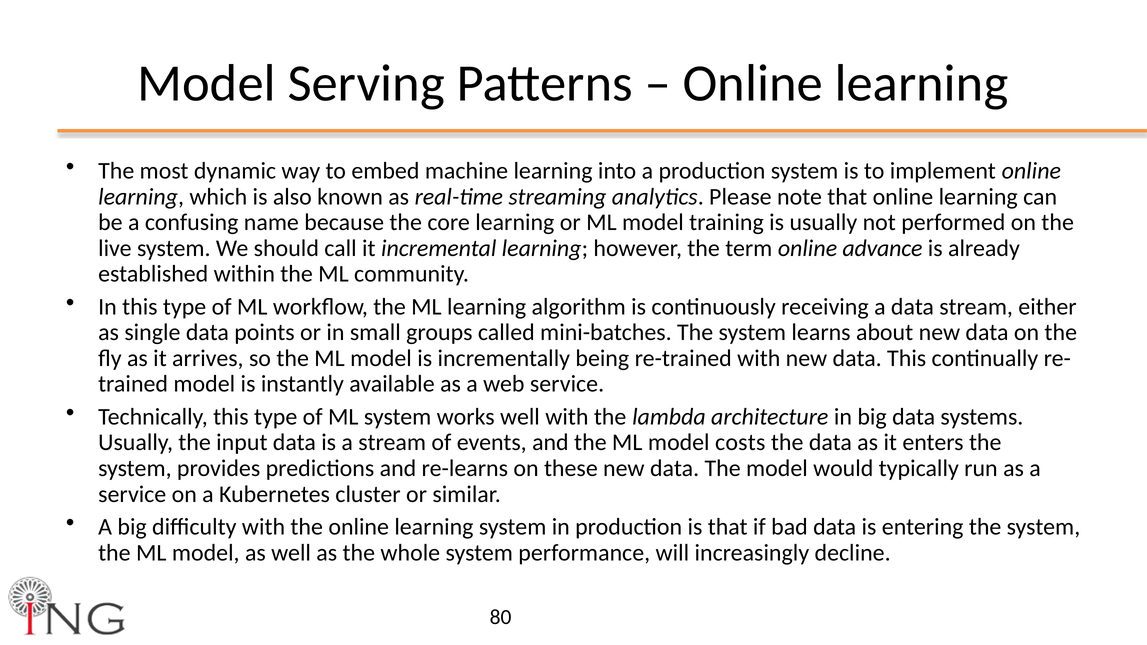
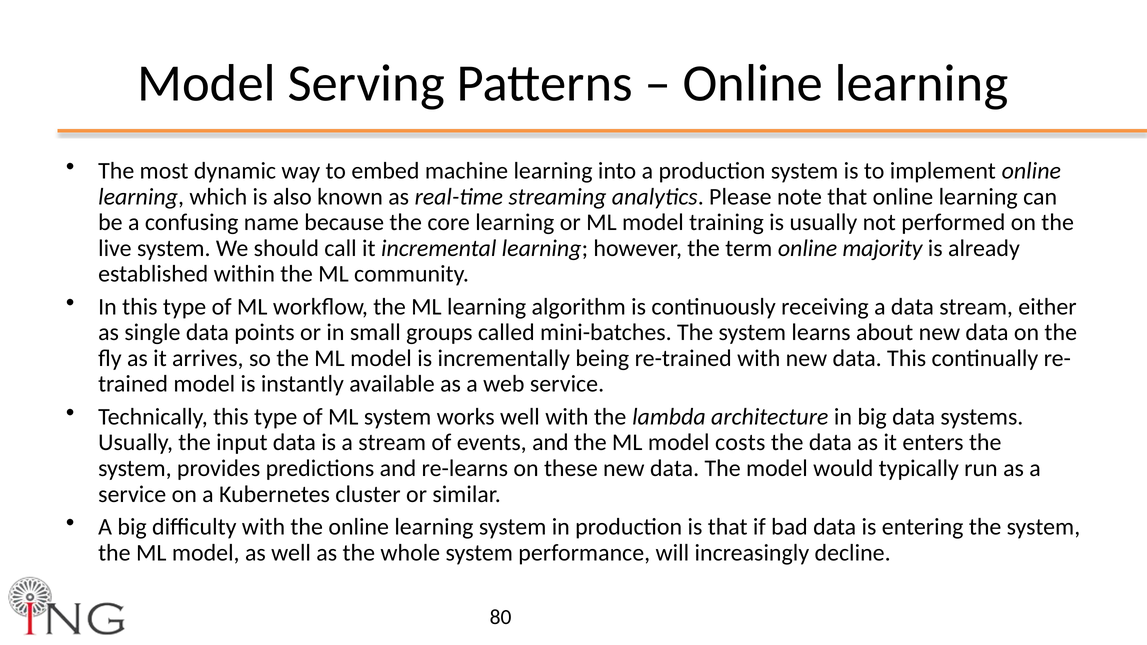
advance: advance -> majority (882, 248)
